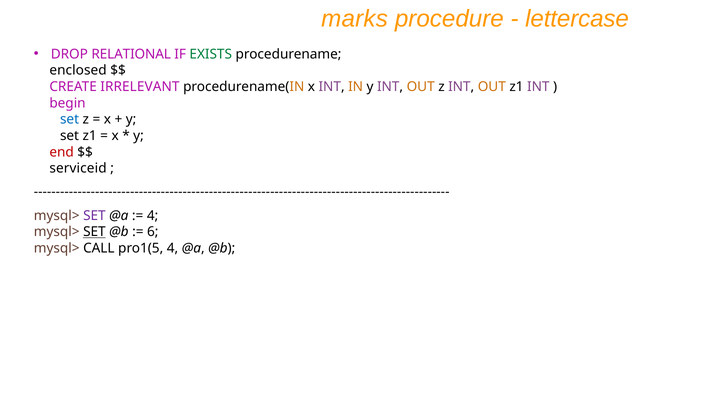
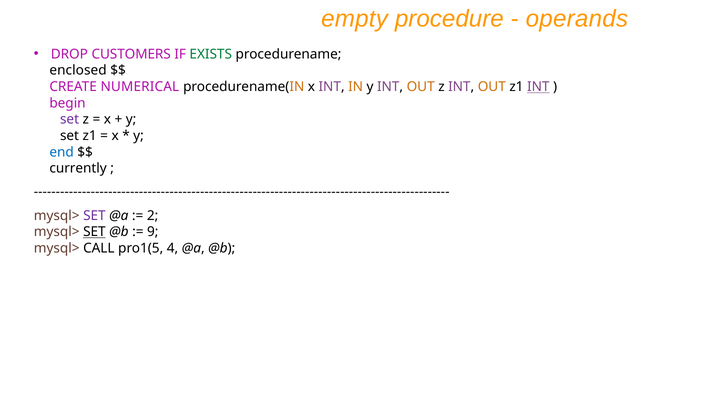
marks: marks -> empty (355, 19)
lettercase: lettercase -> operands (577, 19)
RELATIONAL: RELATIONAL -> CUSTOMERS (131, 54)
IRRELEVANT: IRRELEVANT -> NUMERICAL (140, 87)
INT underline: none -> present (538, 87)
set colour: blue -> purple (70, 119)
end colour: red -> blue (62, 152)
serviceid: serviceid -> currently (78, 168)
4: 4 -> 2 (153, 215)
6: 6 -> 9 (153, 232)
